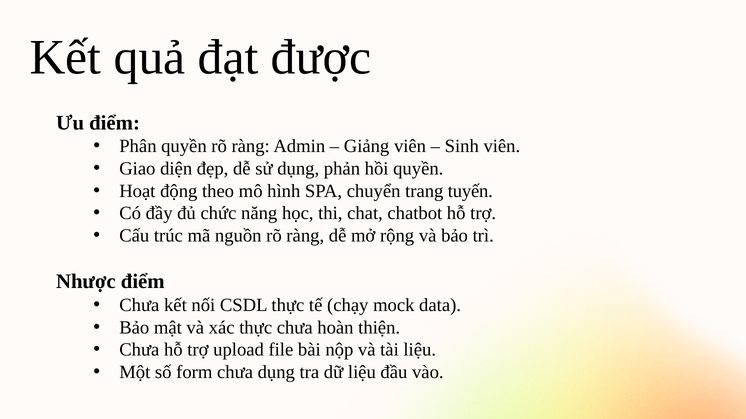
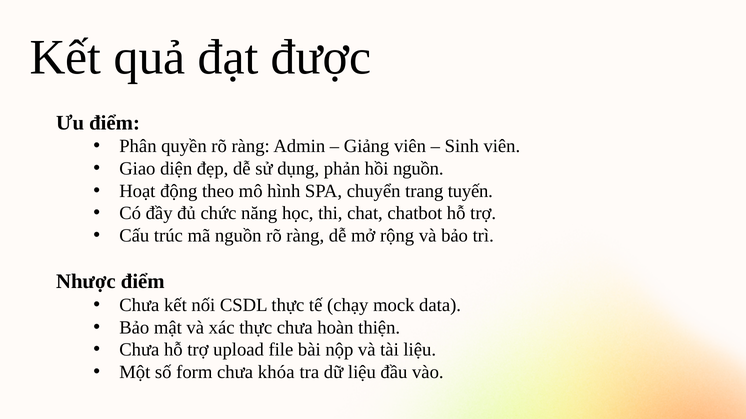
hồi quyền: quyền -> nguồn (418, 169)
chưa dụng: dụng -> khóa (276, 373)
